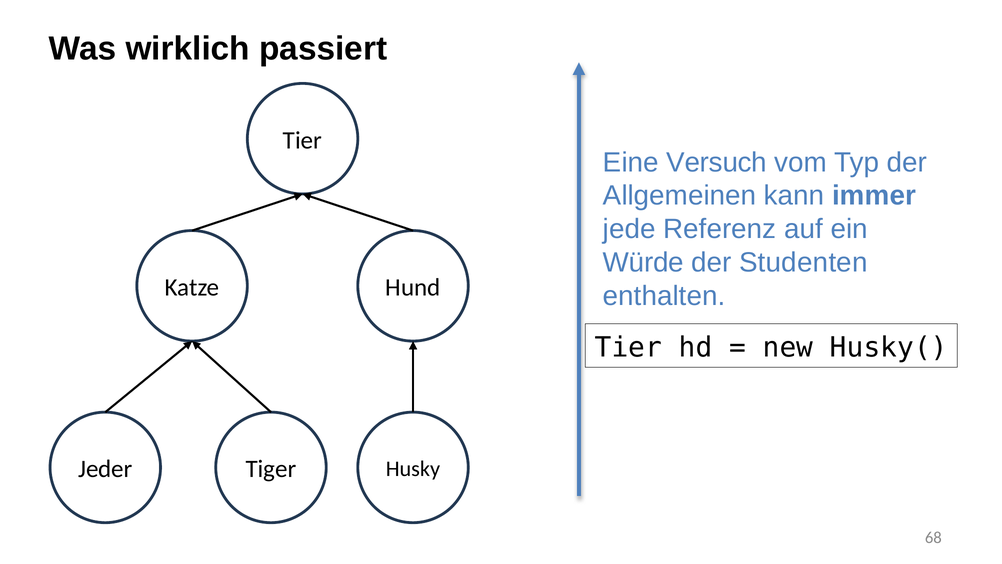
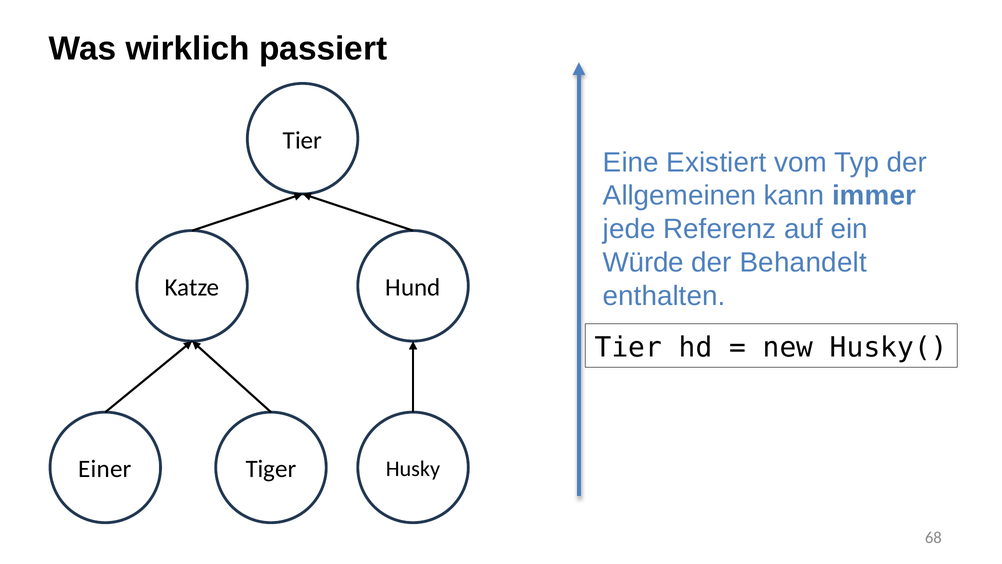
Versuch: Versuch -> Existiert (716, 162)
Studenten: Studenten -> Behandelt (803, 262)
Jeder: Jeder -> Einer (105, 469)
